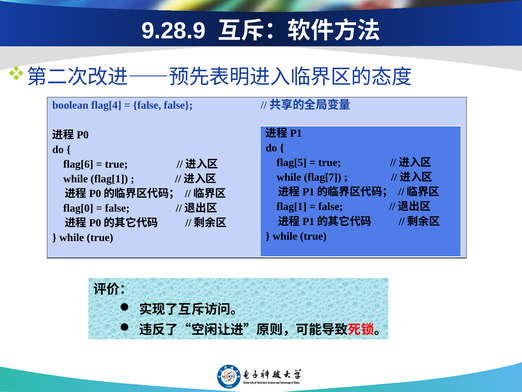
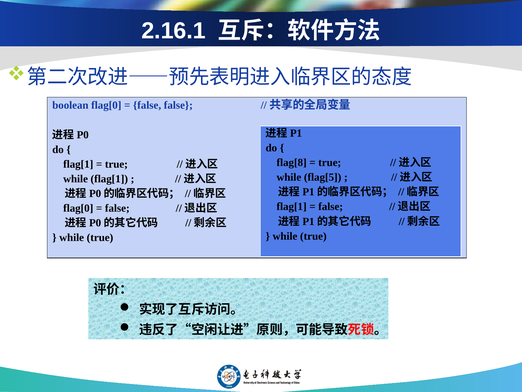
9.28.9: 9.28.9 -> 2.16.1 (174, 31)
boolean flag[4: flag[4 -> flag[0 (106, 105)
flag[5: flag[5 -> flag[8 (292, 162)
flag[6: flag[6 -> flag[1 (78, 164)
flag[7: flag[7 -> flag[5 (323, 177)
